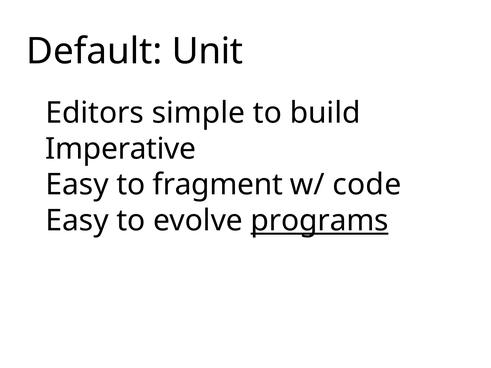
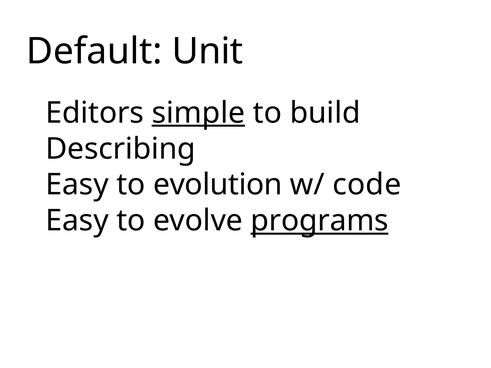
simple underline: none -> present (198, 113)
Imperative: Imperative -> Describing (121, 149)
fragment: fragment -> evolution (218, 185)
